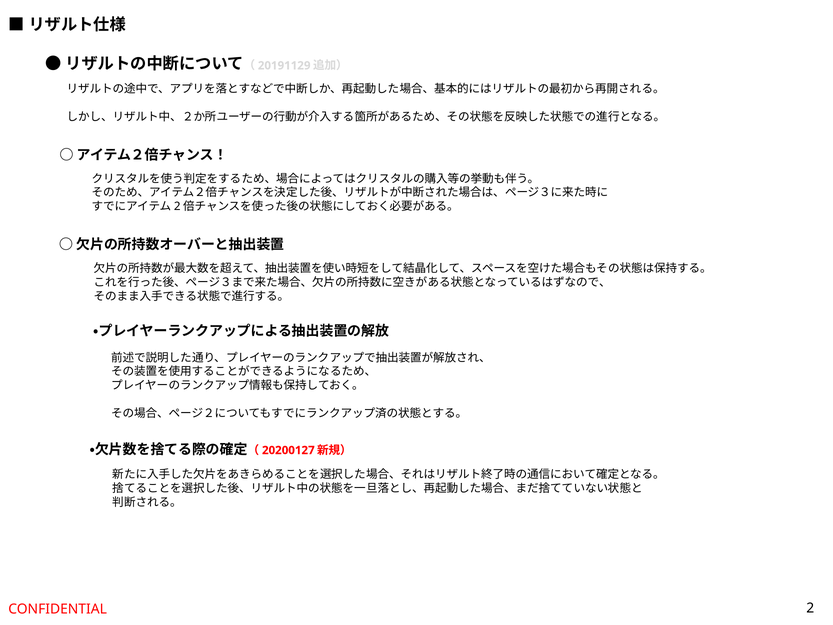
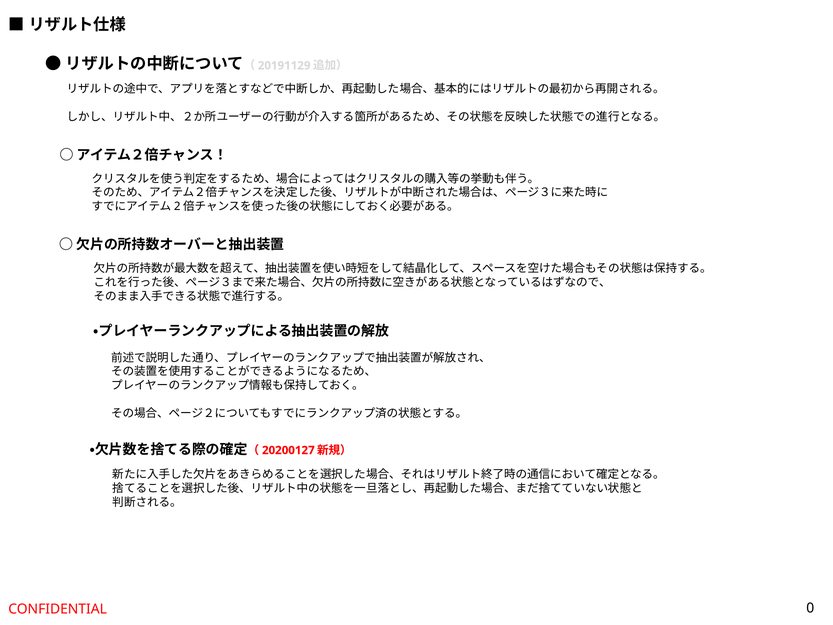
2: 2 -> 0 (810, 608)
